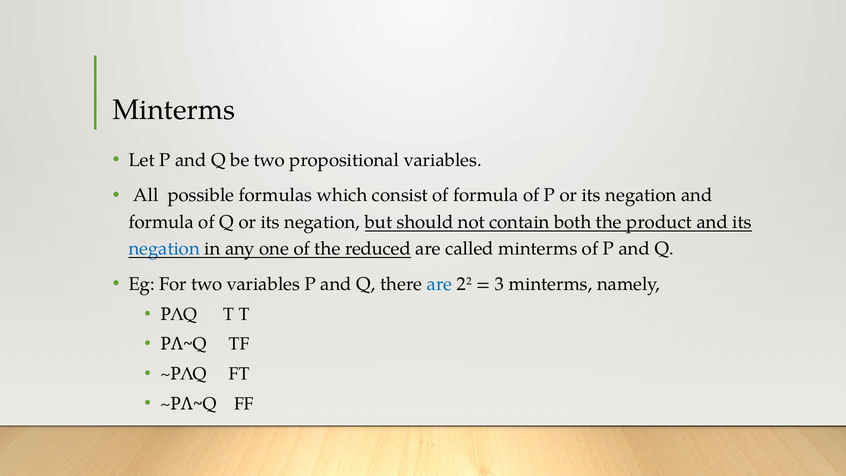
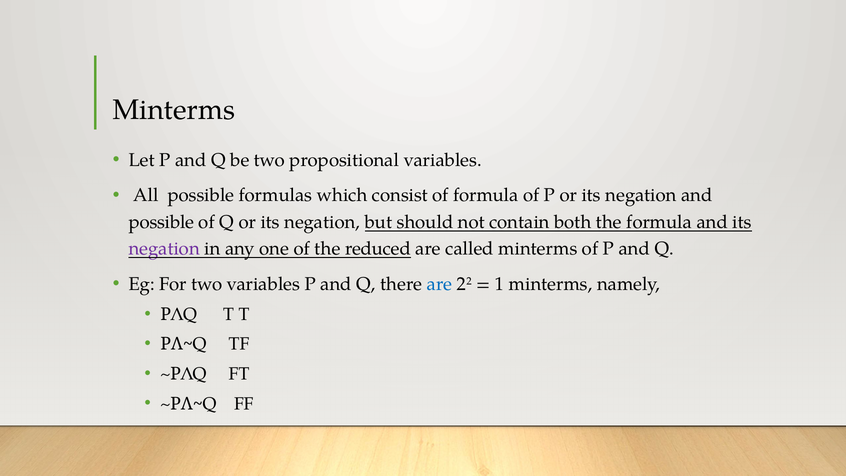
formula: formula -> possible (161, 222)
the product: product -> formula (659, 222)
negation colour: blue -> purple (164, 249)
3: 3 -> 1 (500, 284)
